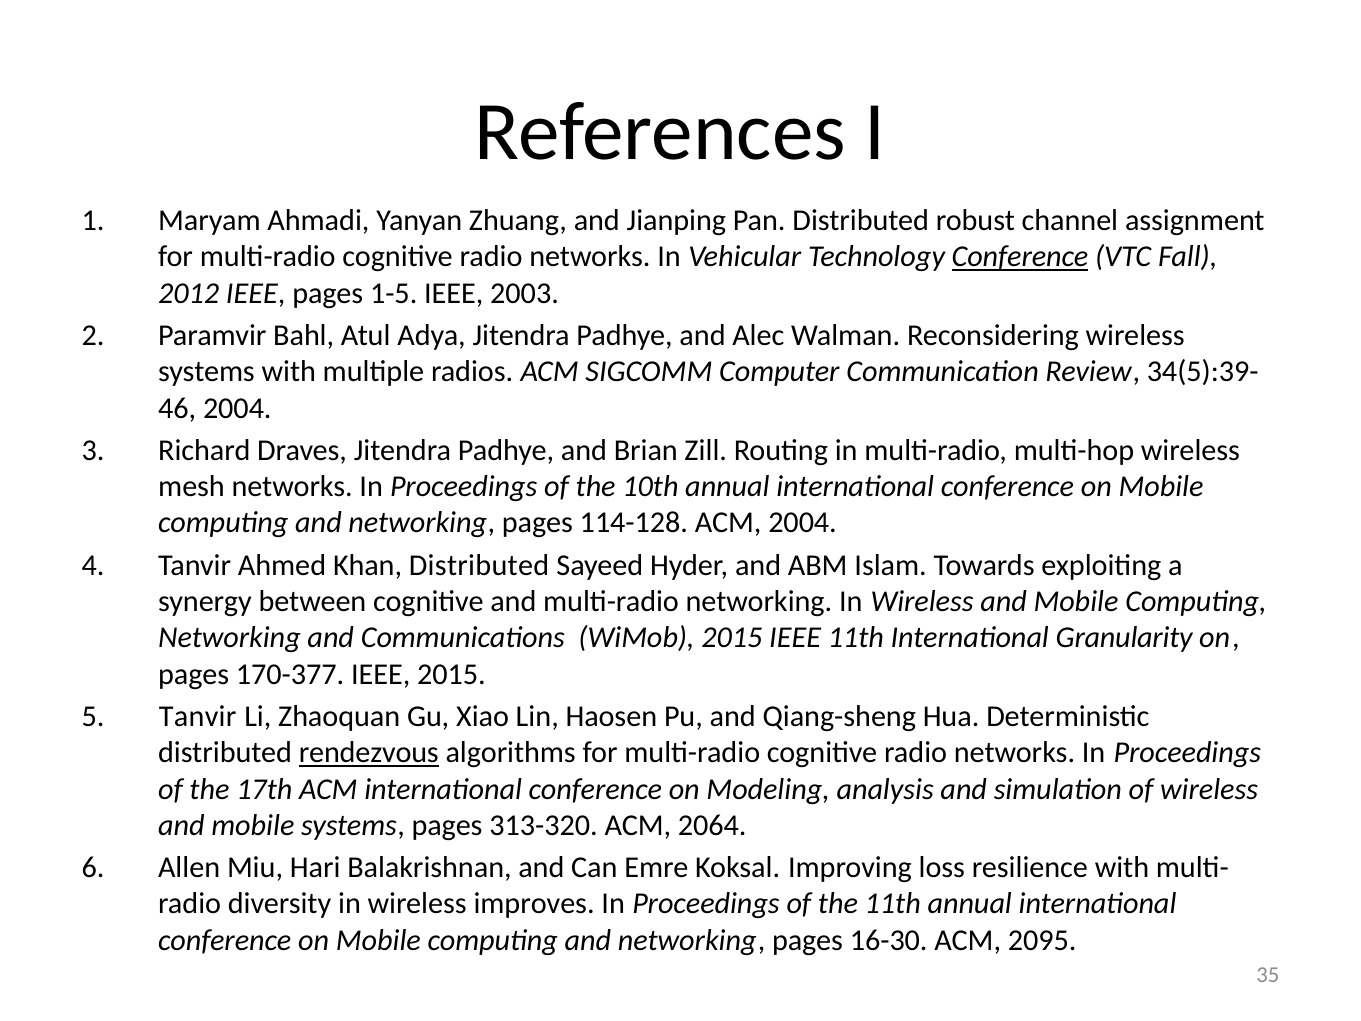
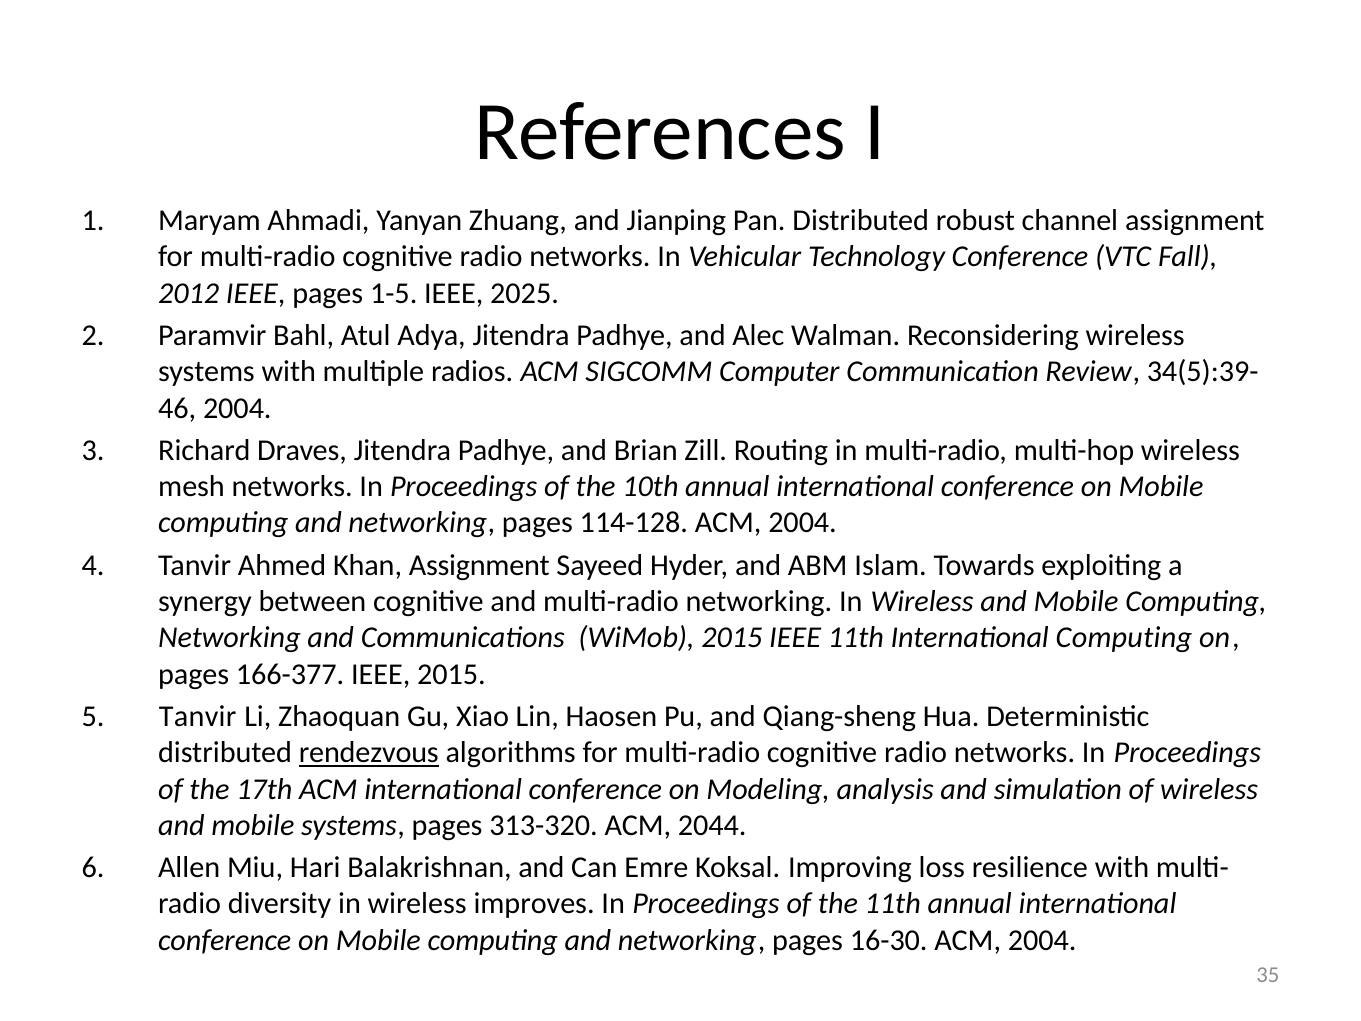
Conference underline: present -> none (1020, 257)
2003: 2003 -> 2025 (525, 293)
Khan Distributed: Distributed -> Assignment (479, 565)
International Granularity: Granularity -> Computing (1124, 638)
170-377: 170-377 -> 166-377 (290, 674)
2064: 2064 -> 2044 (712, 825)
16-30 ACM 2095: 2095 -> 2004 (1042, 940)
